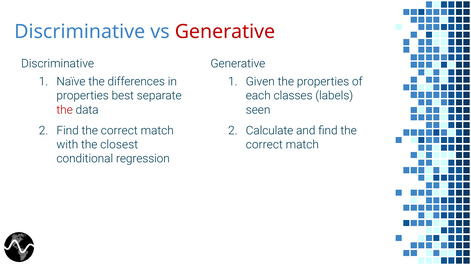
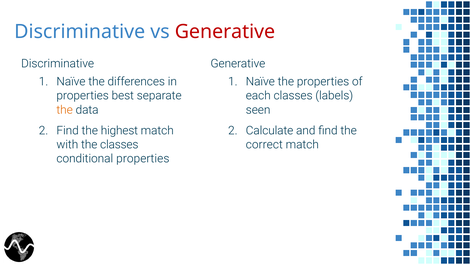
Given: Given -> Naïve (260, 82)
the colour: red -> orange (65, 110)
correct: correct -> highest (119, 130)
the closest: closest -> classes (119, 145)
conditional regression: regression -> properties (143, 159)
